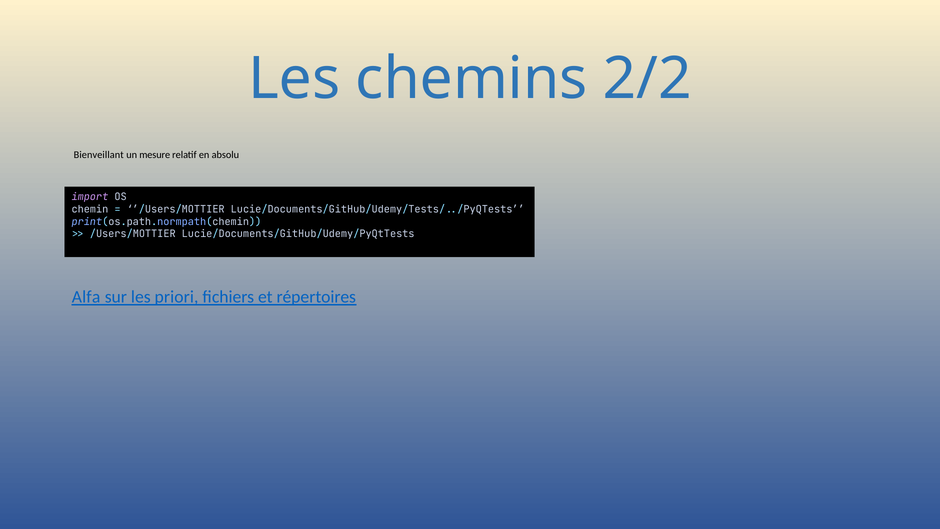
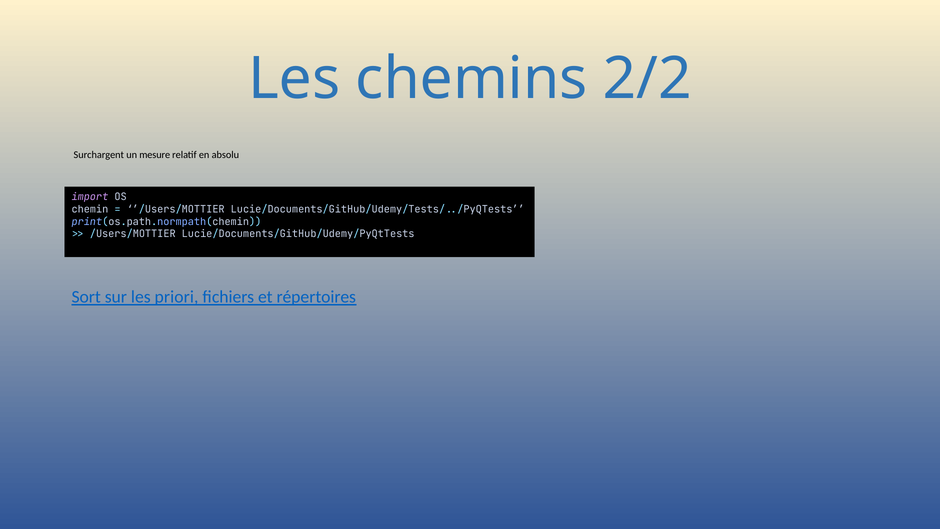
Bienveillant: Bienveillant -> Surchargent (99, 155)
Alfa: Alfa -> Sort (86, 297)
